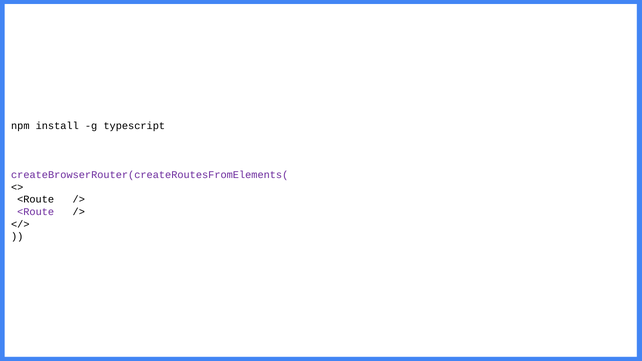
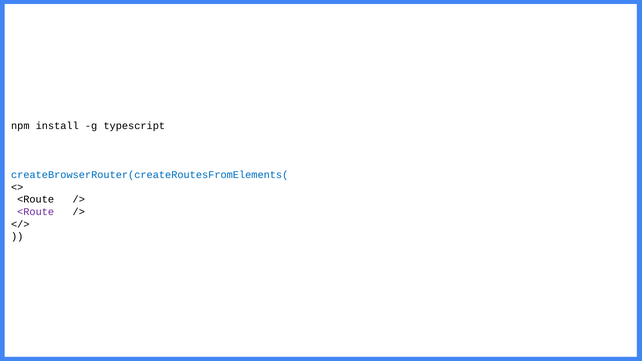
createBrowserRouter(createRoutesFromElements( colour: purple -> blue (150, 175)
